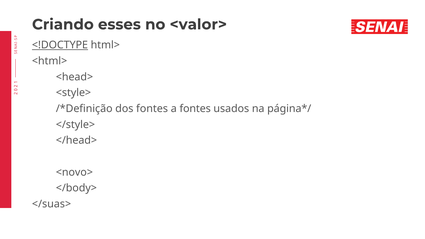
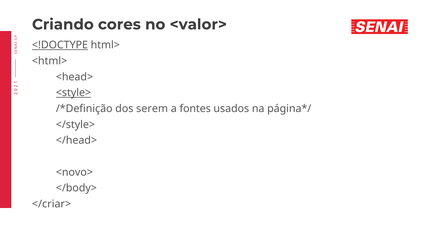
esses: esses -> cores (119, 24)
<style> underline: none -> present (73, 93)
dos fontes: fontes -> serem (152, 109)
</suas>: </suas> -> </criar> (52, 204)
